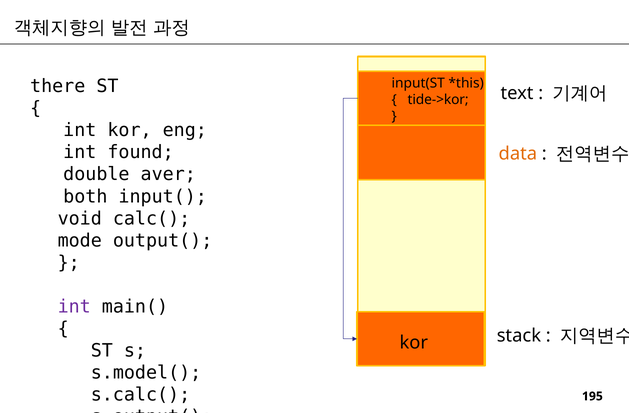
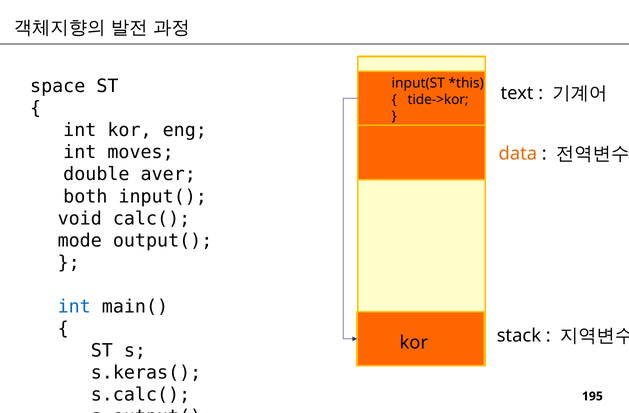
there: there -> space (58, 86)
found: found -> moves (141, 152)
int colour: purple -> blue (74, 307)
s.model(: s.model( -> s.keras( (146, 373)
